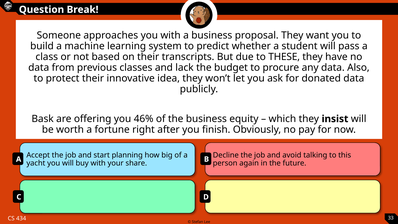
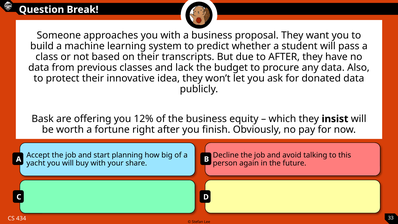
to THESE: THESE -> AFTER (284, 57)
46%: 46% -> 12% (144, 119)
